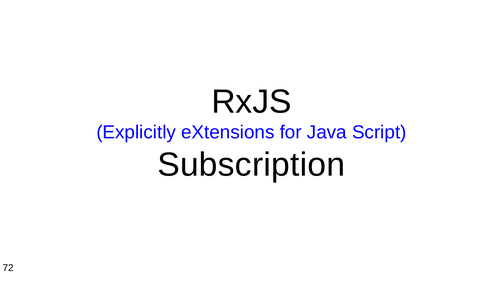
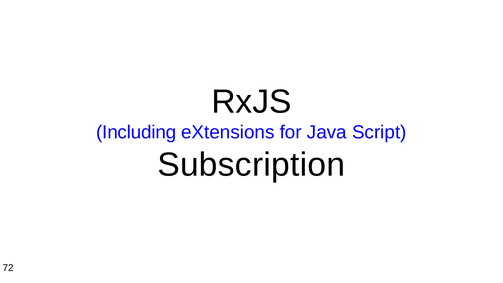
Explicitly: Explicitly -> Including (136, 132)
